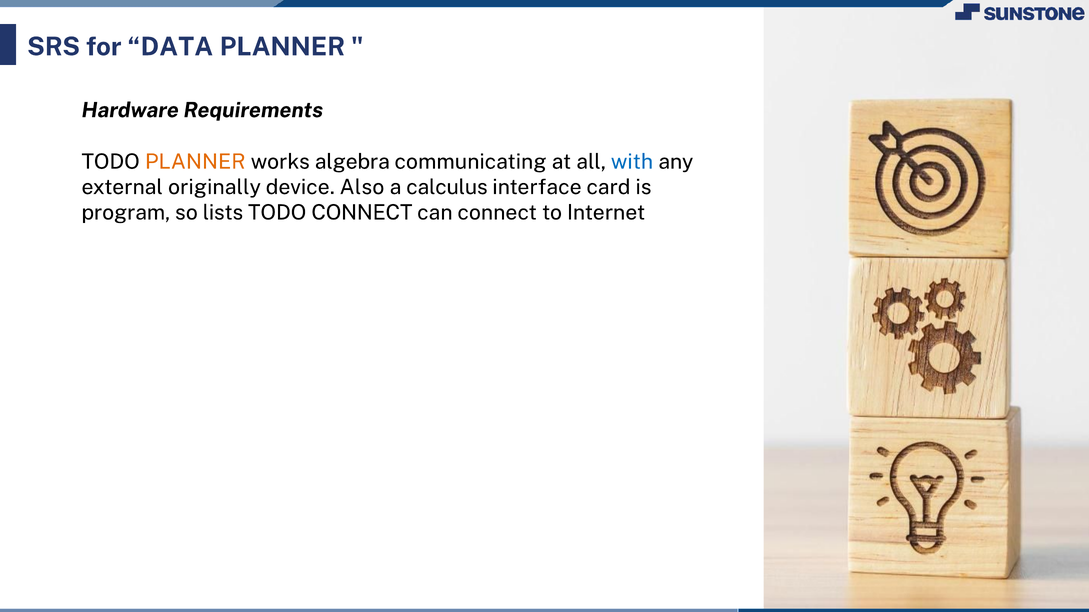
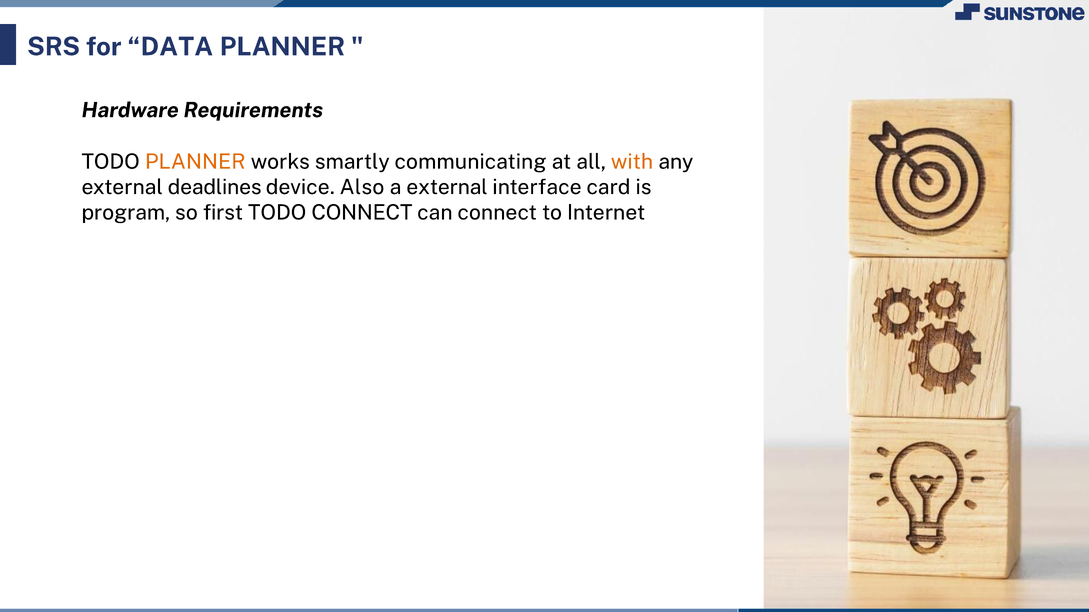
algebra: algebra -> smartly (352, 162)
with colour: blue -> orange (632, 162)
originally: originally -> deadlines (215, 187)
a calculus: calculus -> external (447, 187)
lists: lists -> first (223, 213)
